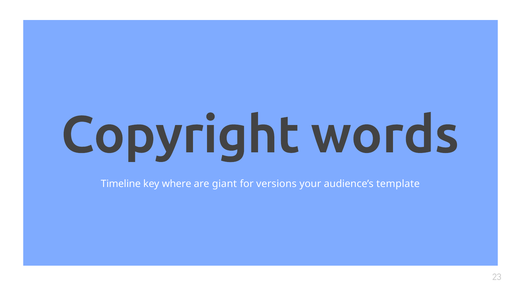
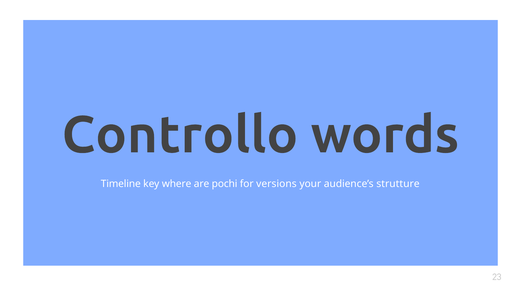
Copyright: Copyright -> Controllo (180, 135)
giant: giant -> pochi (225, 184)
template: template -> strutture (398, 184)
